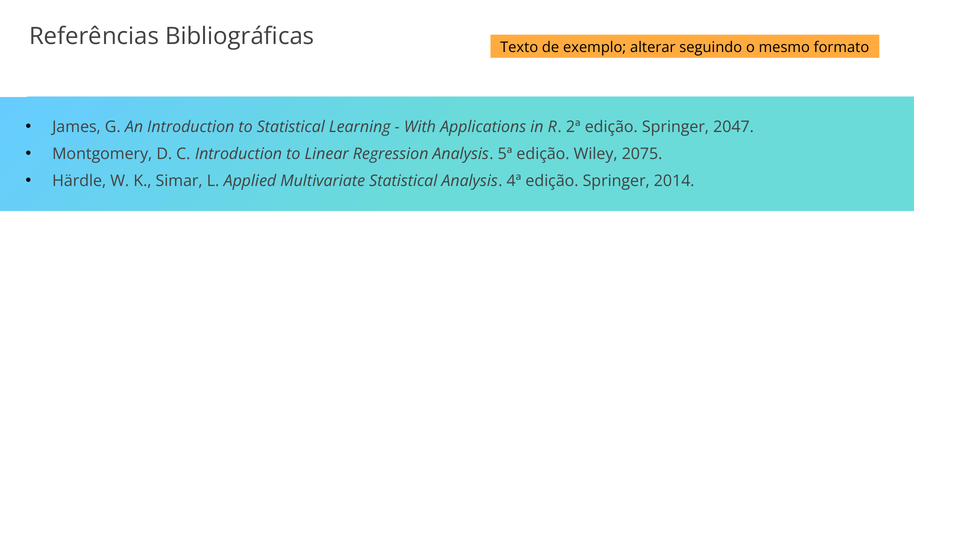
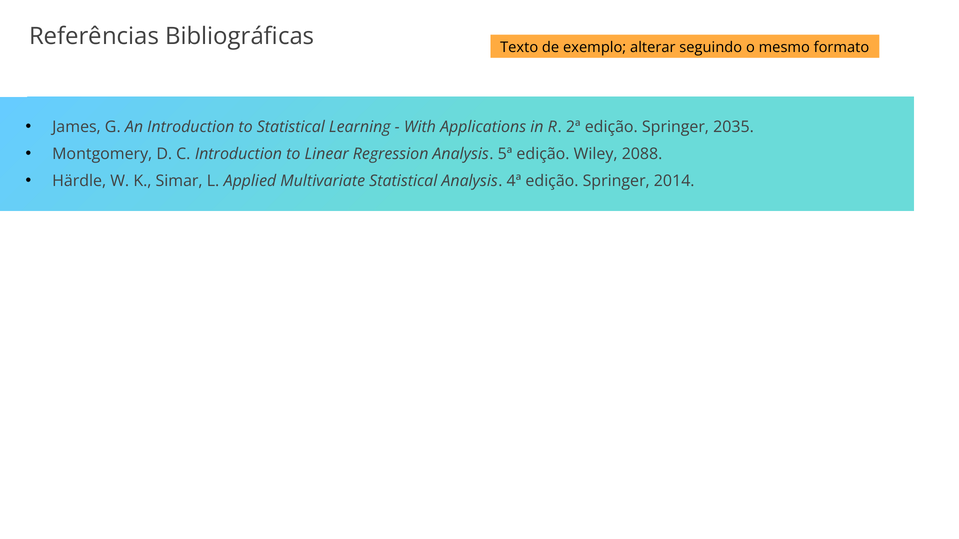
2047: 2047 -> 2035 (734, 127)
2075: 2075 -> 2088 (642, 154)
